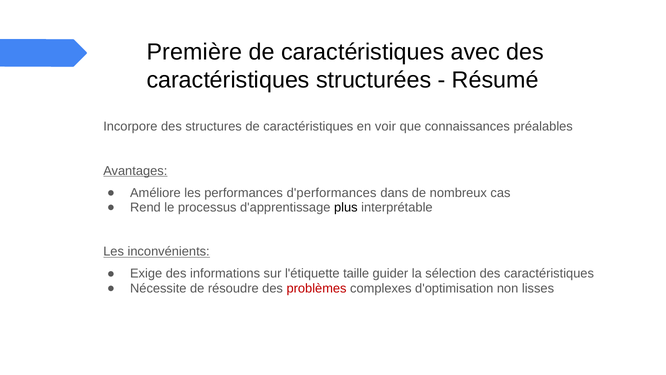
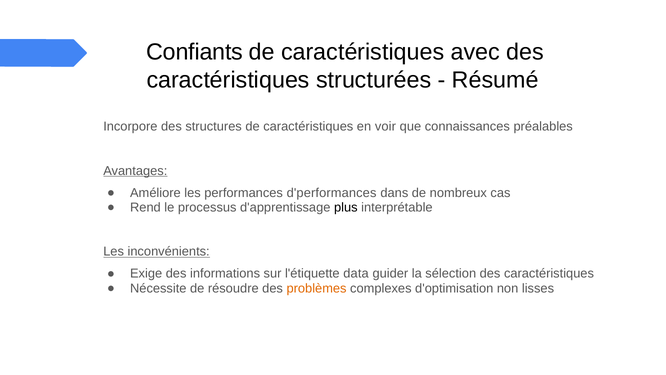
Première: Première -> Confiants (195, 52)
taille: taille -> data (356, 273)
problèmes colour: red -> orange (317, 288)
